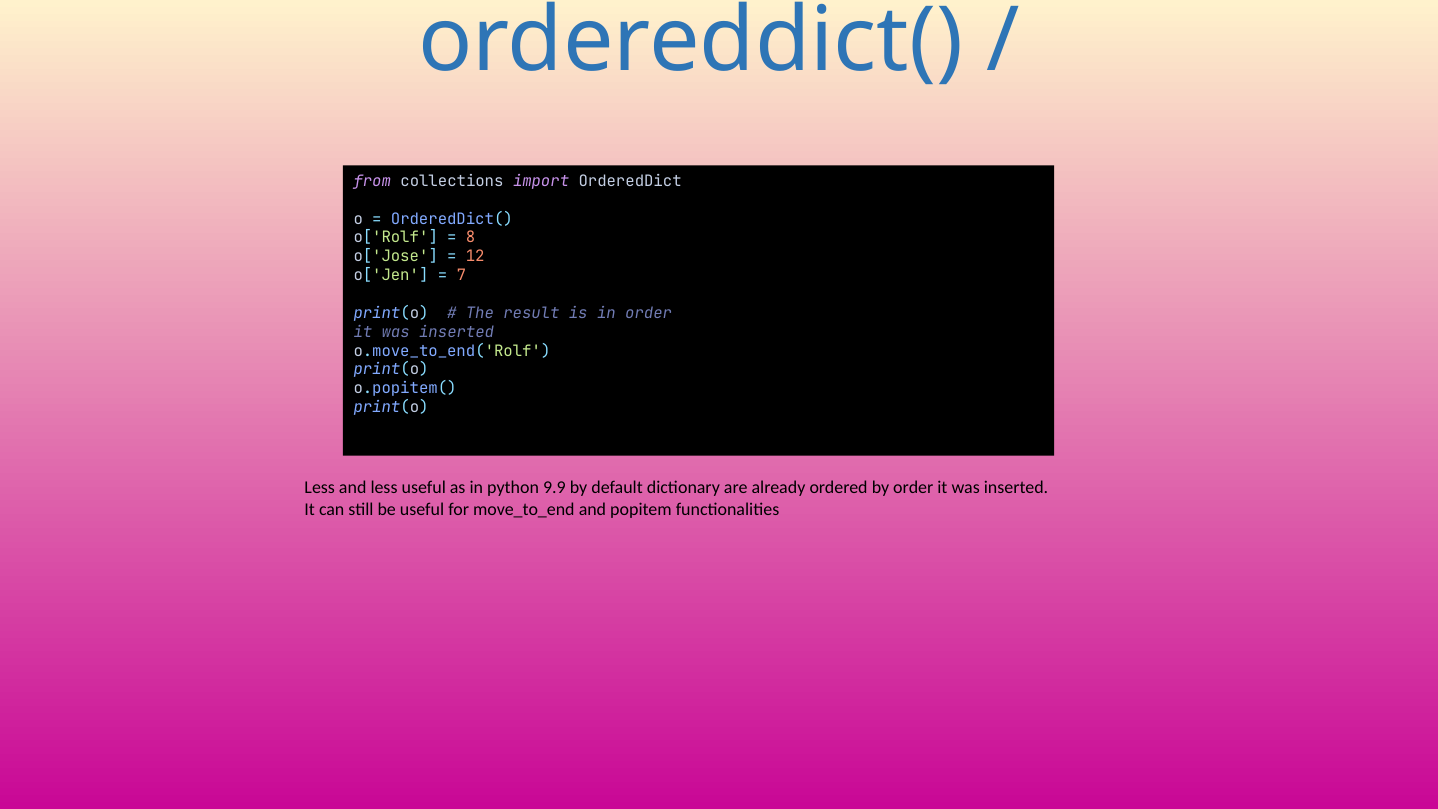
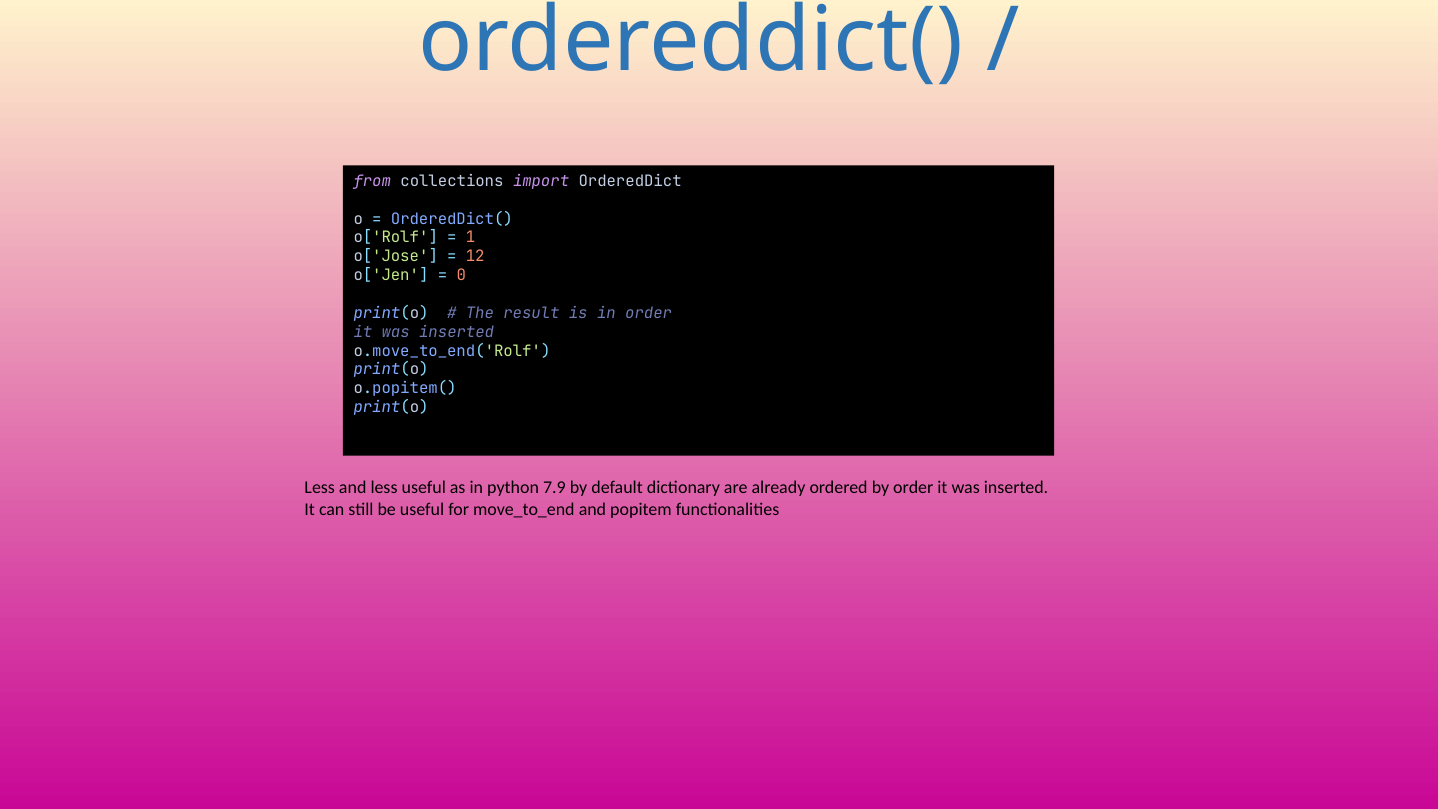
8: 8 -> 1 (471, 238)
7: 7 -> 0 (461, 275)
9.9: 9.9 -> 7.9 (554, 488)
